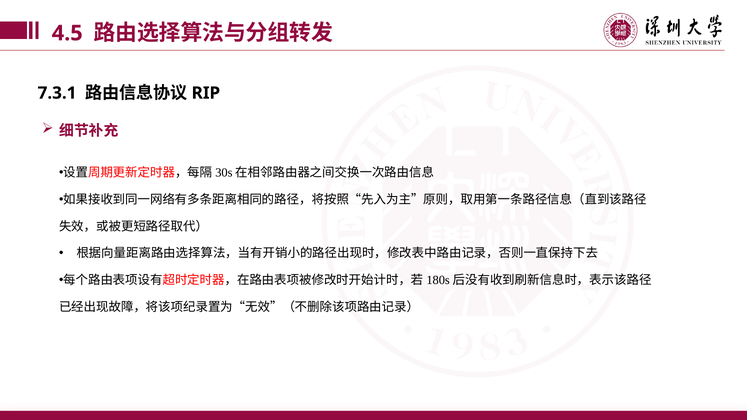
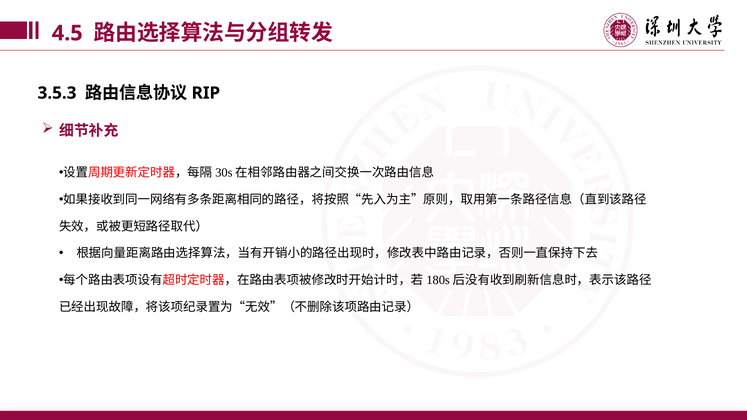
7.3.1: 7.3.1 -> 3.5.3 (57, 93)
